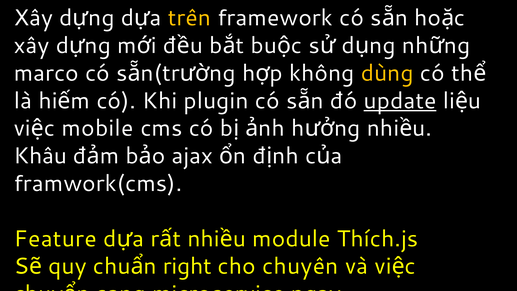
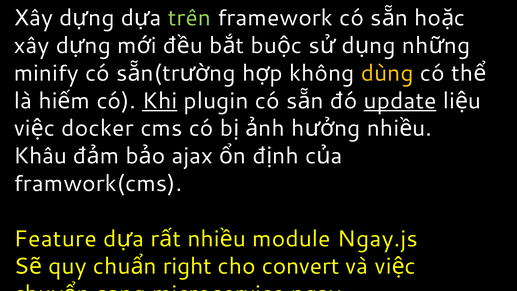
trên colour: yellow -> light green (189, 18)
marco: marco -> minify (46, 73)
Khi underline: none -> present (160, 101)
mobile: mobile -> docker (98, 128)
Thích.js: Thích.js -> Ngay.js (378, 239)
chuyên: chuyên -> convert (301, 266)
